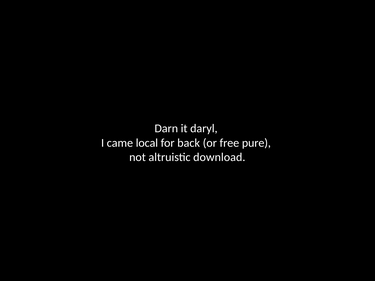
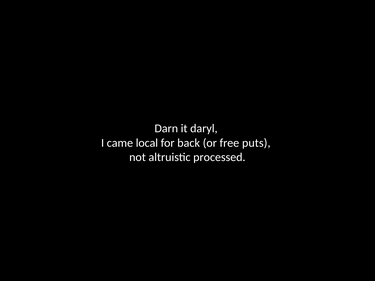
pure: pure -> puts (256, 143)
download: download -> processed (219, 157)
